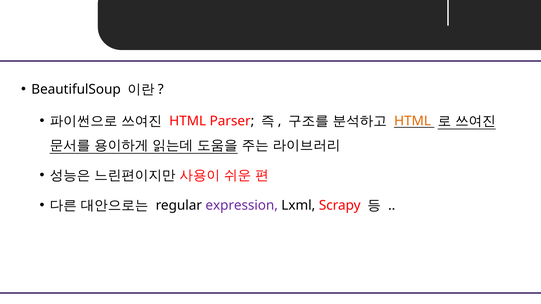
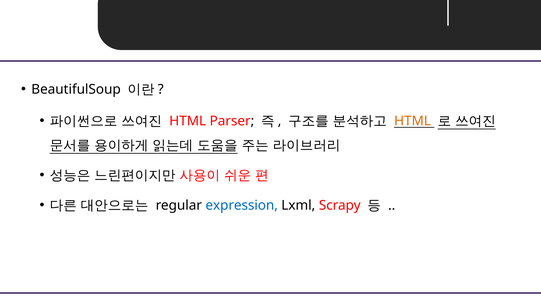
expression colour: purple -> blue (242, 206)
